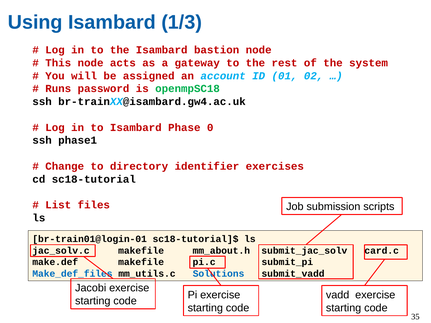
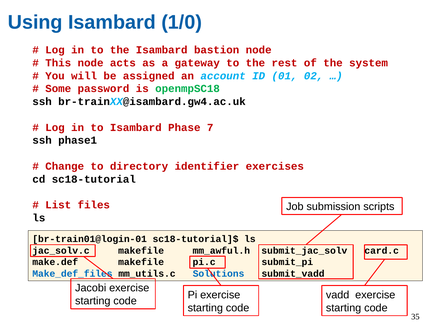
1/3: 1/3 -> 1/0 (182, 22)
Runs: Runs -> Some (58, 89)
0: 0 -> 7 (210, 128)
mm_about.h: mm_about.h -> mm_awful.h (221, 251)
